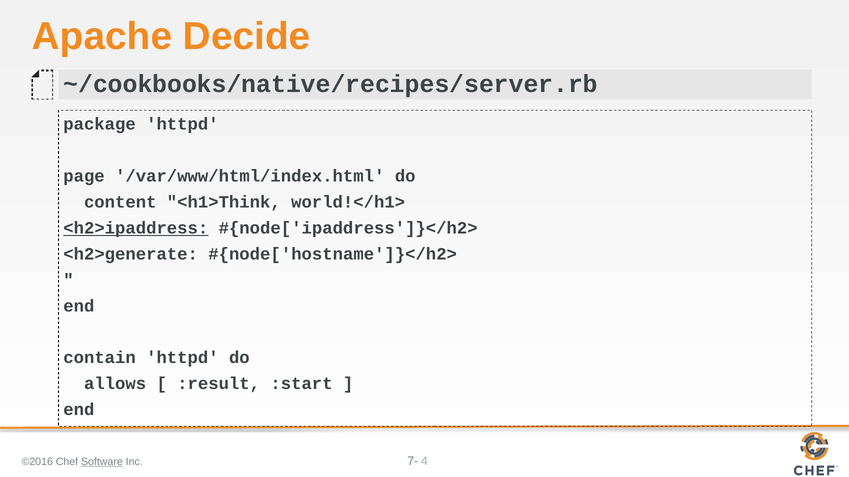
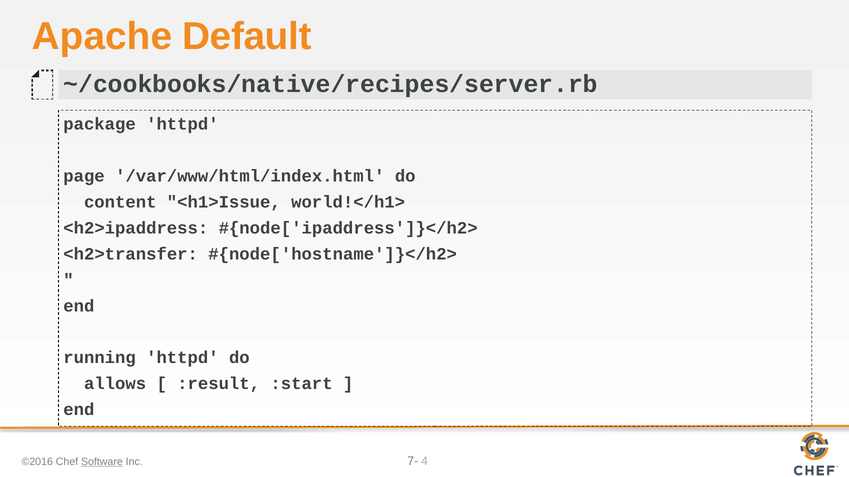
Decide: Decide -> Default (247, 37)
<h1>Think: <h1>Think -> <h1>Issue (224, 202)
<h2>ipaddress underline: present -> none (136, 228)
<h2>generate: <h2>generate -> <h2>transfer (131, 254)
contain: contain -> running (100, 358)
